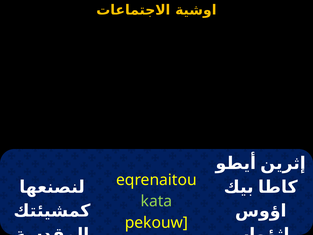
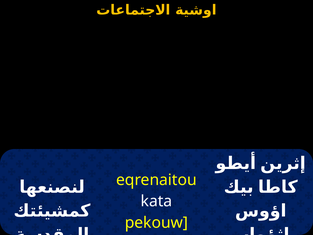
kata colour: light green -> white (156, 201)
